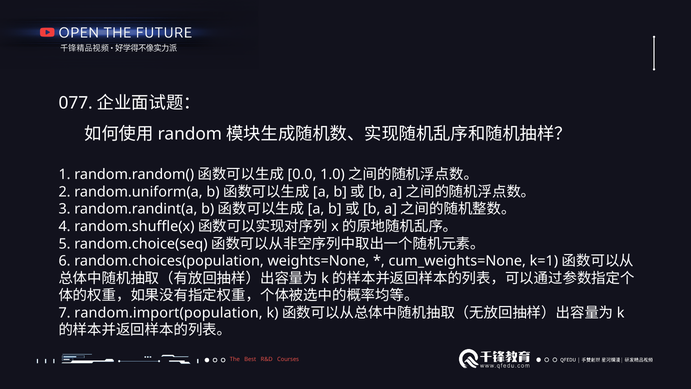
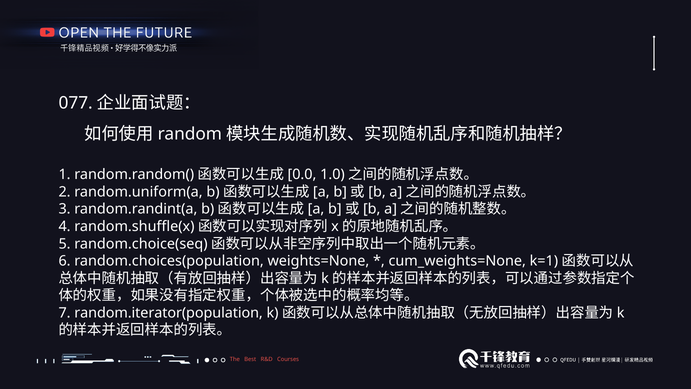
random.import(population: random.import(population -> random.iterator(population (169, 313)
